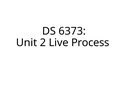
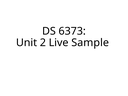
Process: Process -> Sample (90, 43)
